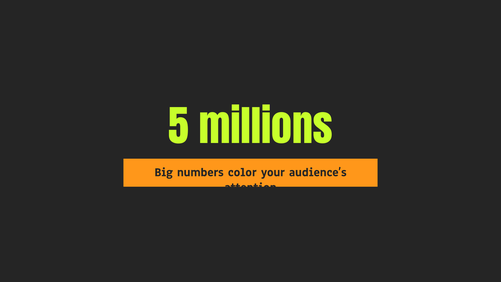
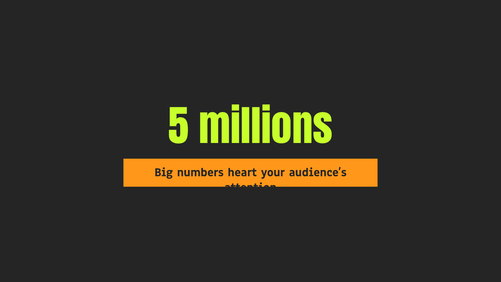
color: color -> heart (242, 172)
